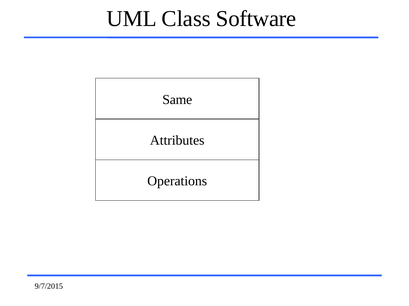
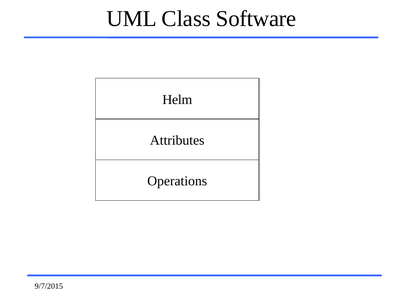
Same: Same -> Helm (177, 100)
